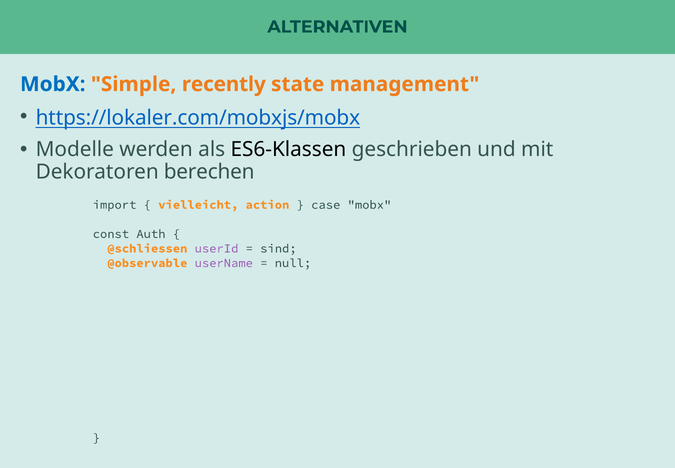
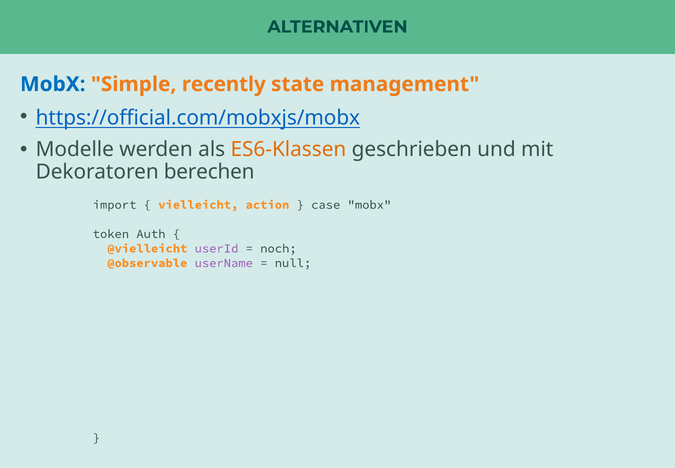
https://lokaler.com/mobxjs/mobx: https://lokaler.com/mobxjs/mobx -> https://official.com/mobxjs/mobx (198, 118)
ES6-Klassen colour: black -> orange (288, 149)
const: const -> token (111, 234)
@schliessen: @schliessen -> @vielleicht (147, 248)
sind: sind -> noch (278, 248)
